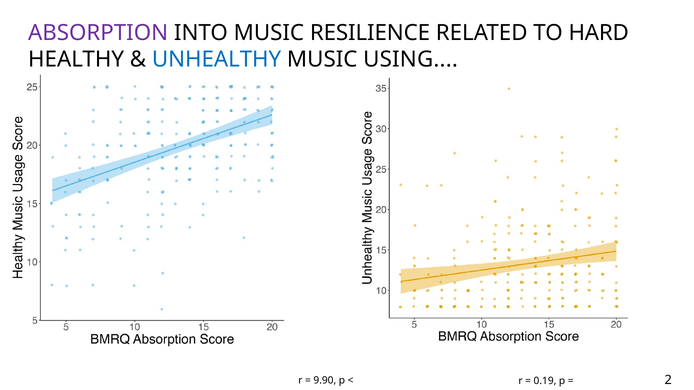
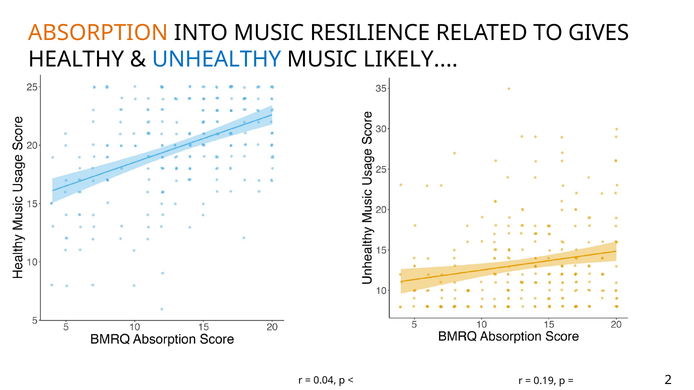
ABSORPTION colour: purple -> orange (98, 33)
HARD: HARD -> GIVES (599, 33)
USING: USING -> LIKELY (411, 60)
9.90: 9.90 -> 0.04 (325, 381)
